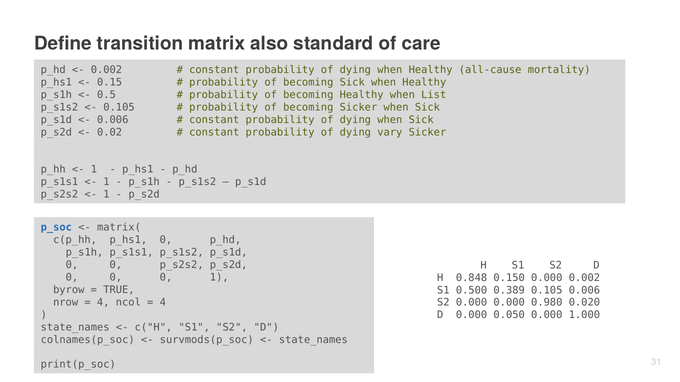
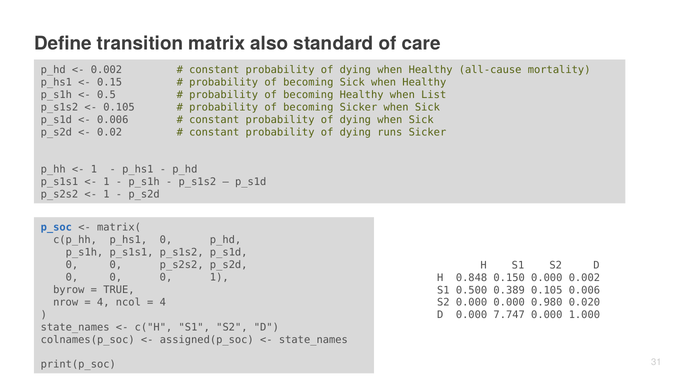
vary: vary -> runs (390, 132)
0.050: 0.050 -> 7.747 (509, 315)
survmods(p_soc: survmods(p_soc -> assigned(p_soc (207, 340)
